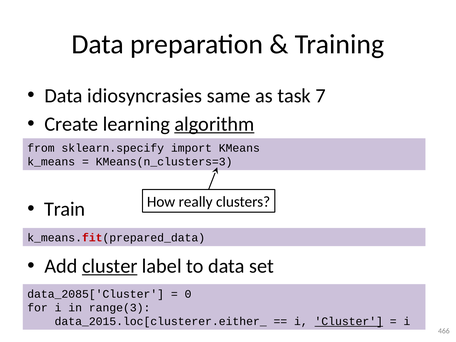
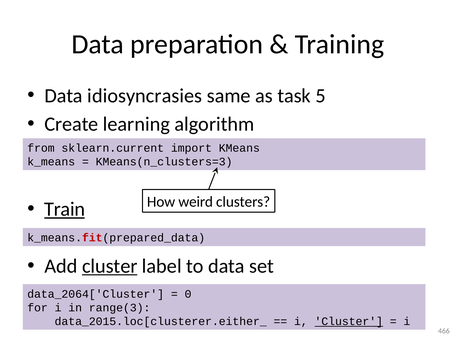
7: 7 -> 5 (321, 96)
algorithm underline: present -> none (214, 124)
sklearn.specify: sklearn.specify -> sklearn.current (113, 148)
really: really -> weird (196, 202)
Train underline: none -> present (65, 209)
data_2085['Cluster: data_2085['Cluster -> data_2064['Cluster (96, 294)
